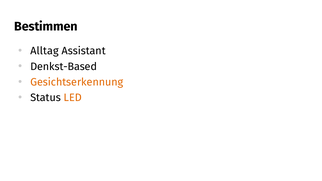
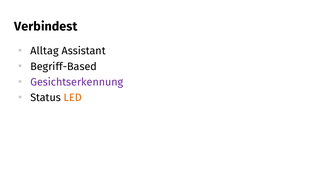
Bestimmen: Bestimmen -> Verbindest (46, 27)
Denkst-Based: Denkst-Based -> Begriff-Based (64, 67)
Gesichtserkennung colour: orange -> purple (77, 82)
